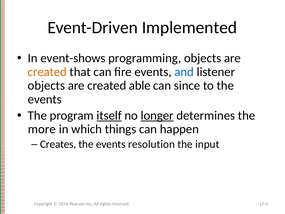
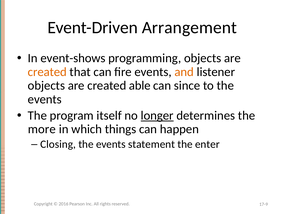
Implemented: Implemented -> Arrangement (189, 28)
and colour: blue -> orange (184, 72)
itself underline: present -> none (109, 115)
Creates: Creates -> Closing (58, 144)
resolution: resolution -> statement (152, 144)
input: input -> enter (207, 144)
